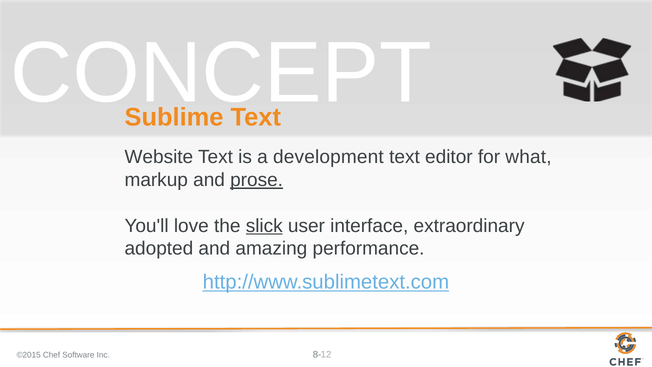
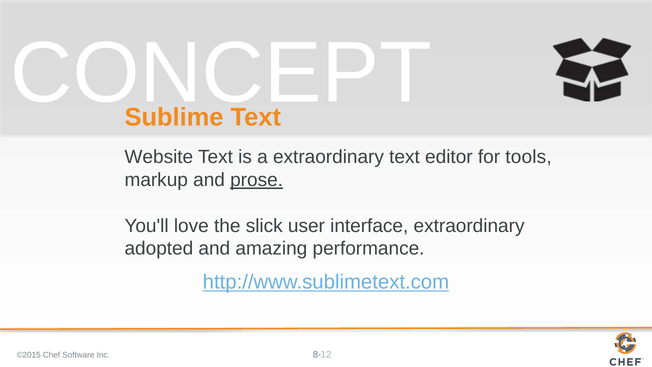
a development: development -> extraordinary (328, 157)
what: what -> tools (529, 157)
slick underline: present -> none (264, 226)
